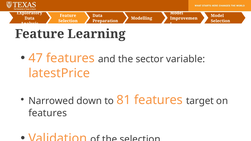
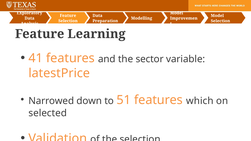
47: 47 -> 41 (36, 58)
81: 81 -> 51 (124, 100)
target: target -> which (200, 101)
features: features -> selected (48, 113)
